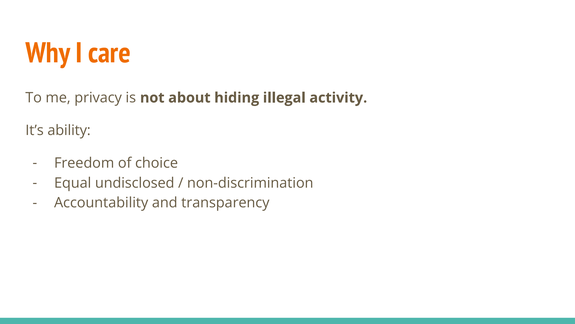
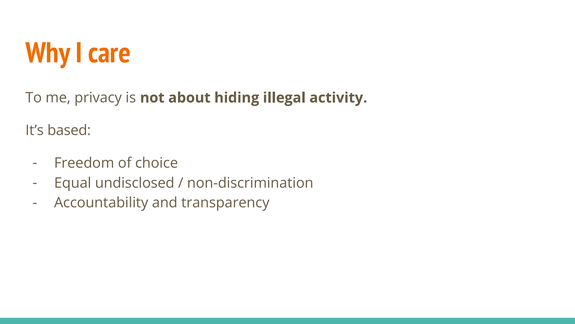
ability: ability -> based (69, 130)
